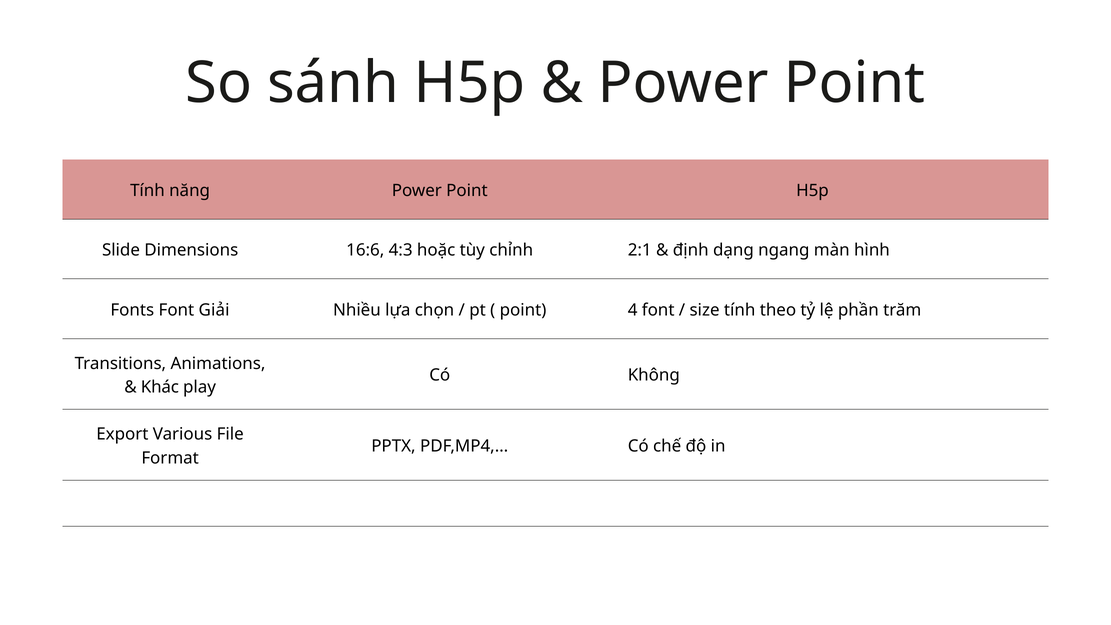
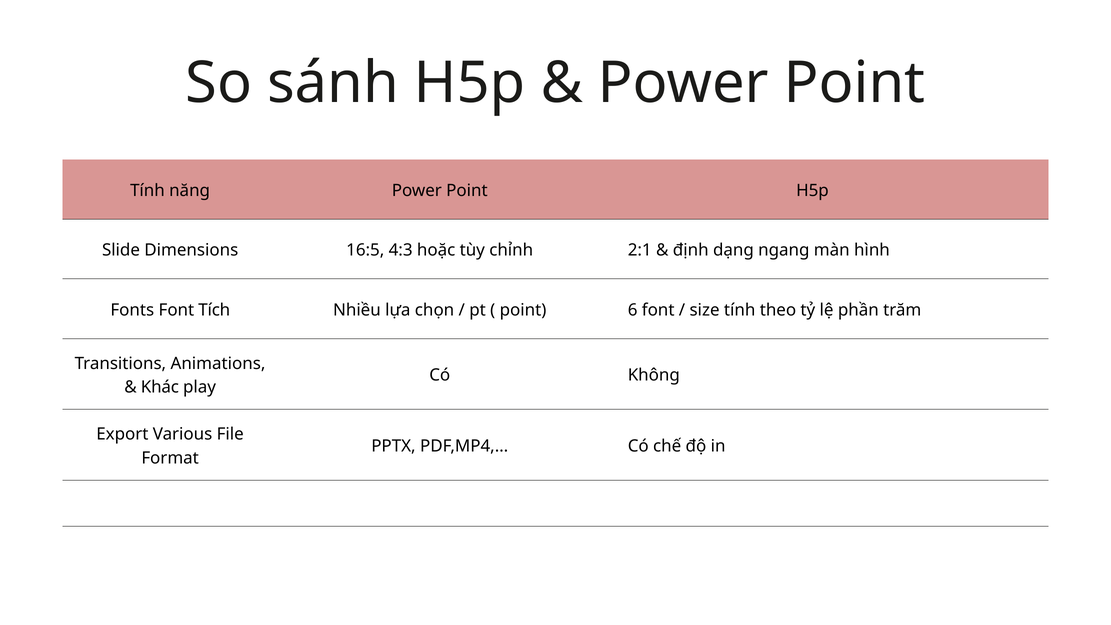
16:6: 16:6 -> 16:5 (365, 250)
Giải: Giải -> Tích (214, 310)
4: 4 -> 6 (633, 310)
